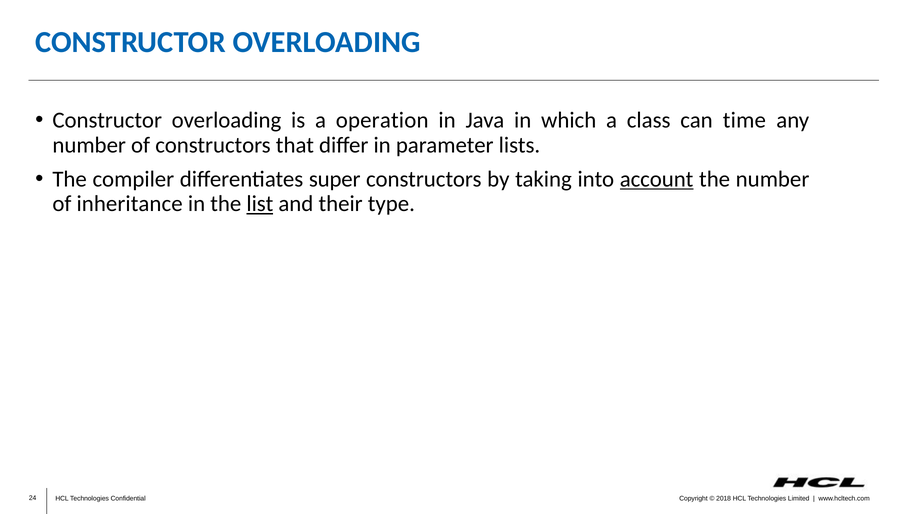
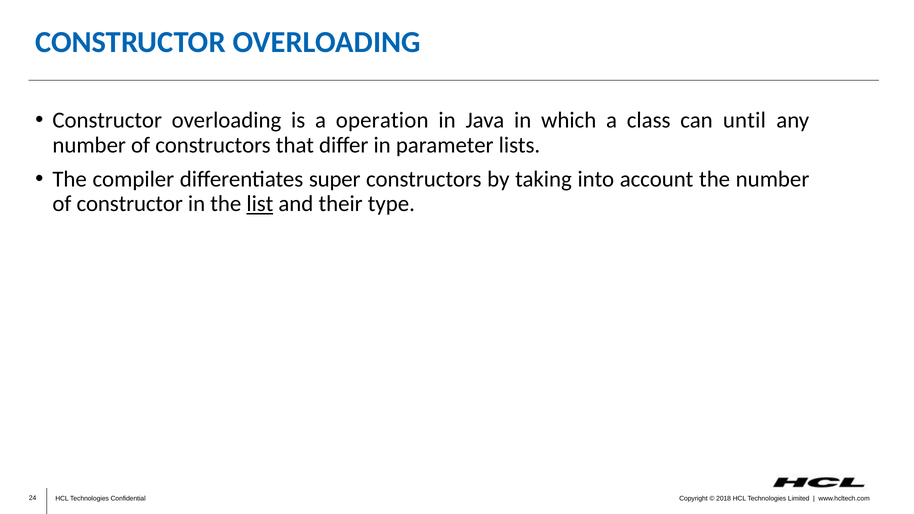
time: time -> until (744, 120)
account underline: present -> none (657, 179)
of inheritance: inheritance -> constructor (130, 204)
